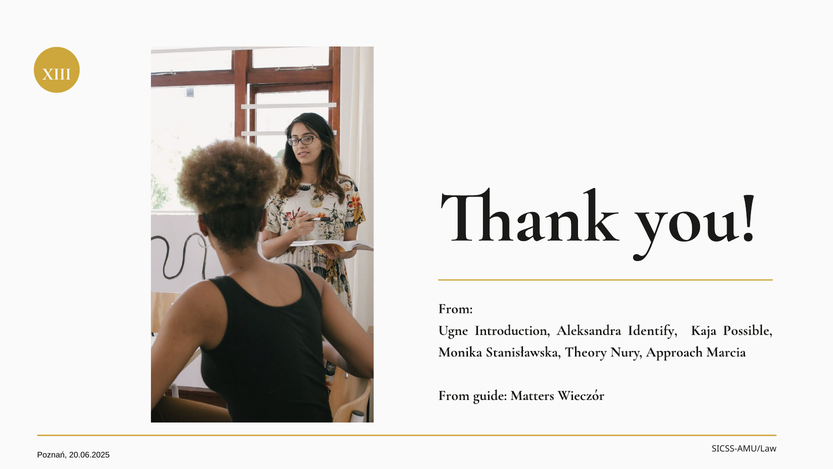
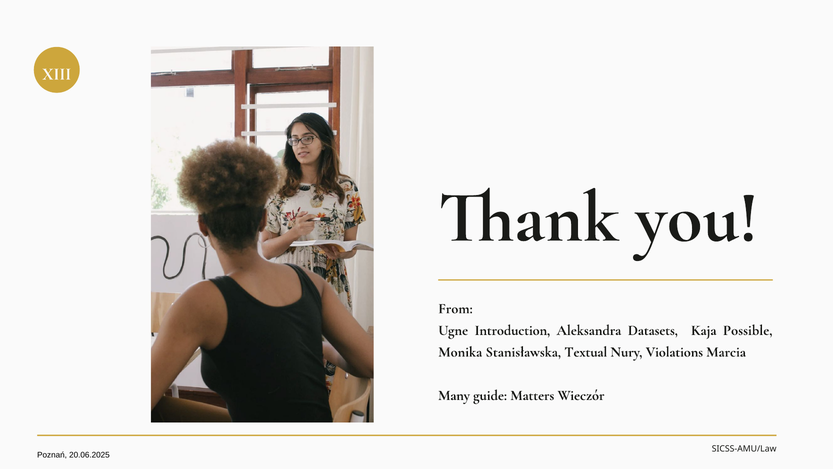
Identify: Identify -> Datasets (653, 330)
Theory: Theory -> Textual (586, 351)
Approach: Approach -> Violations (674, 351)
From: From -> Many (454, 395)
